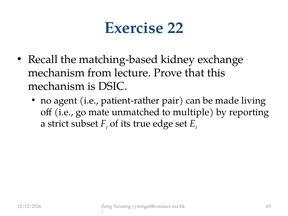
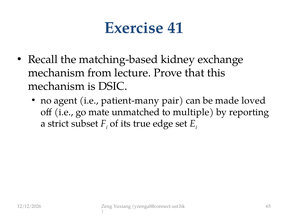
22: 22 -> 41 (176, 28)
patient-rather: patient-rather -> patient-many (130, 101)
living: living -> loved (254, 101)
